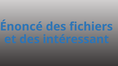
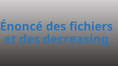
intéressant: intéressant -> decreasing (76, 39)
